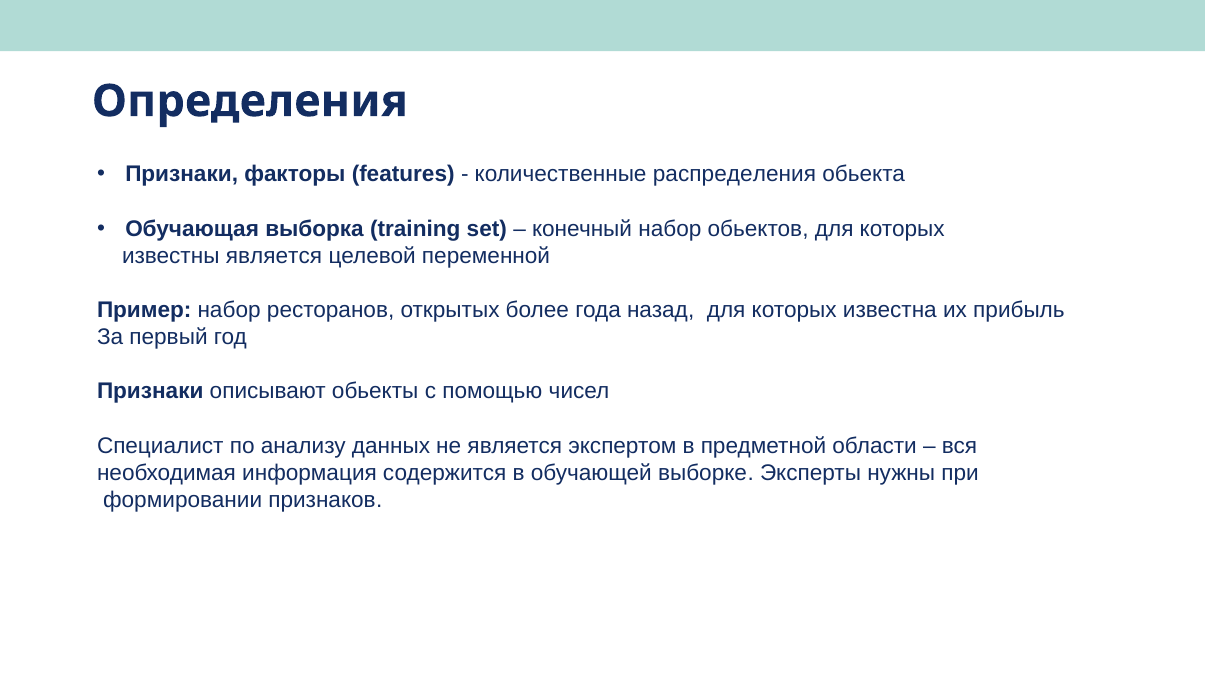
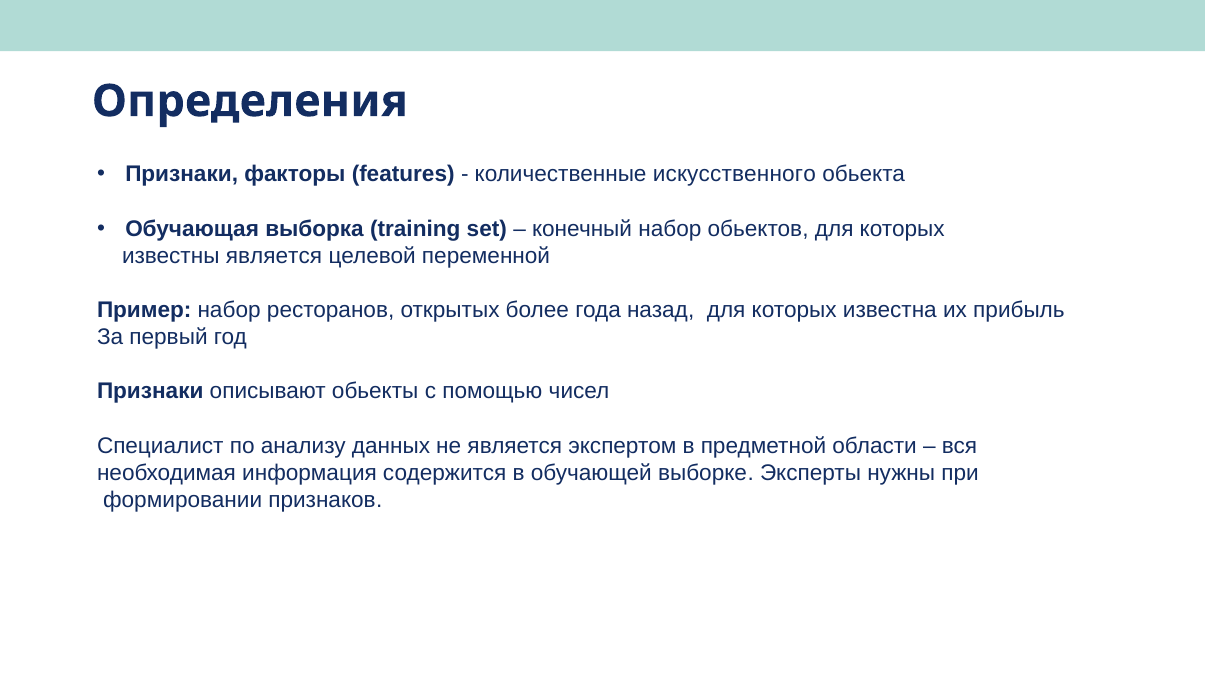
распределения: распределения -> искусственного (734, 174)
